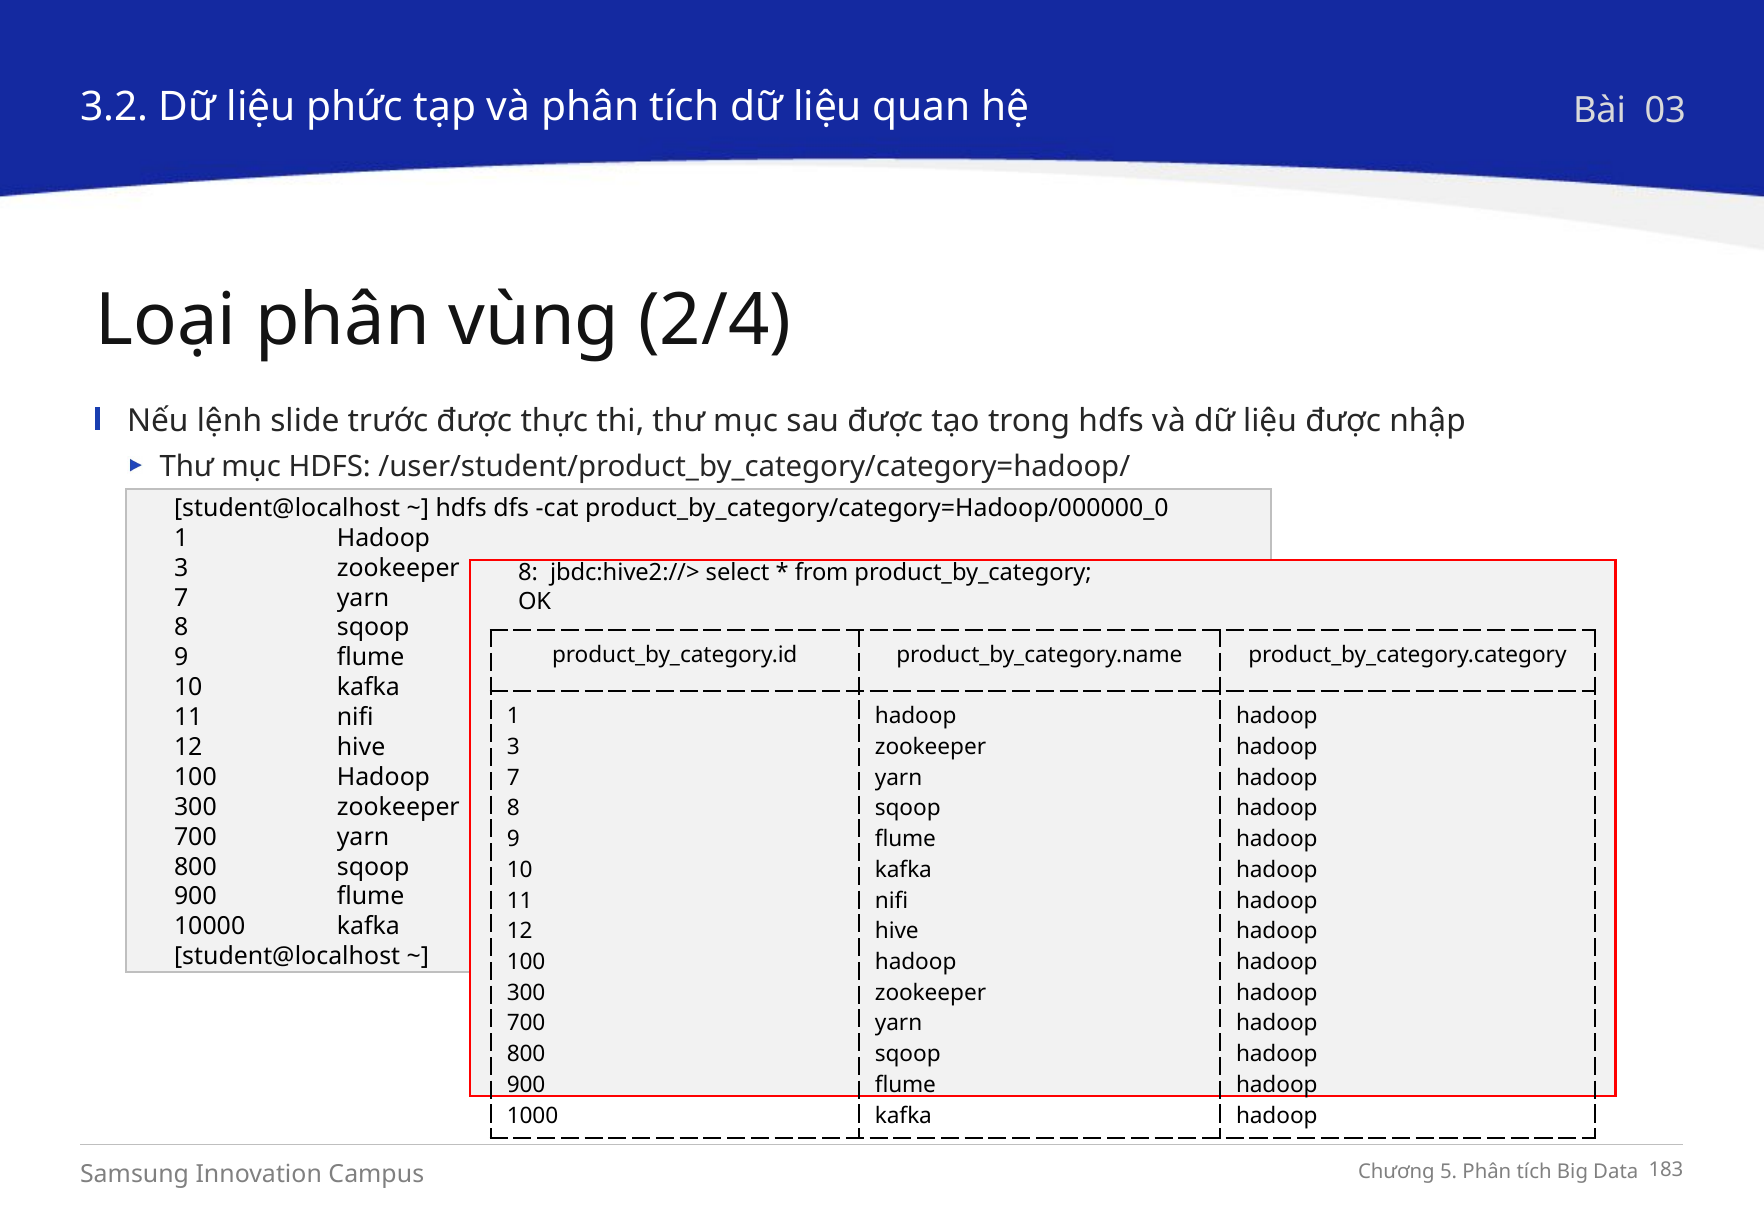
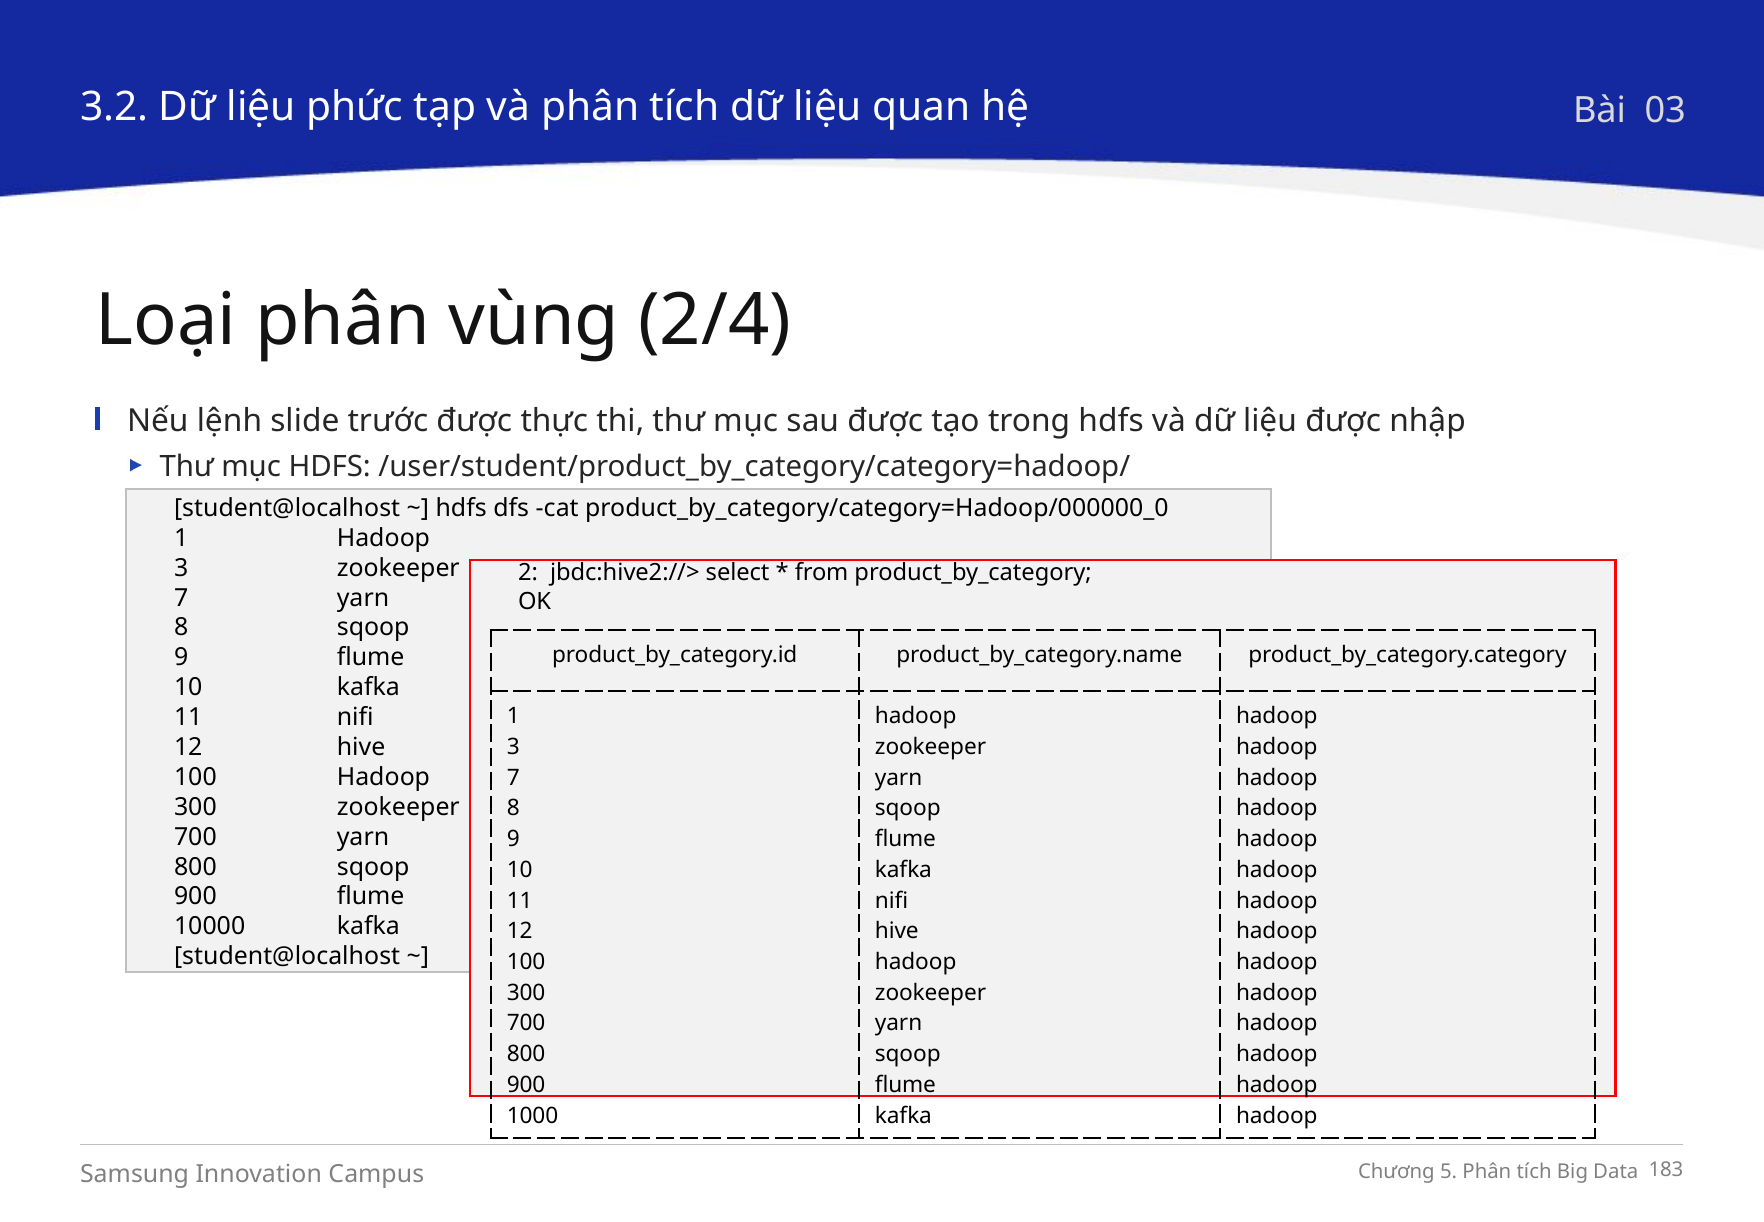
8: 8 -> 2 (528, 573)
